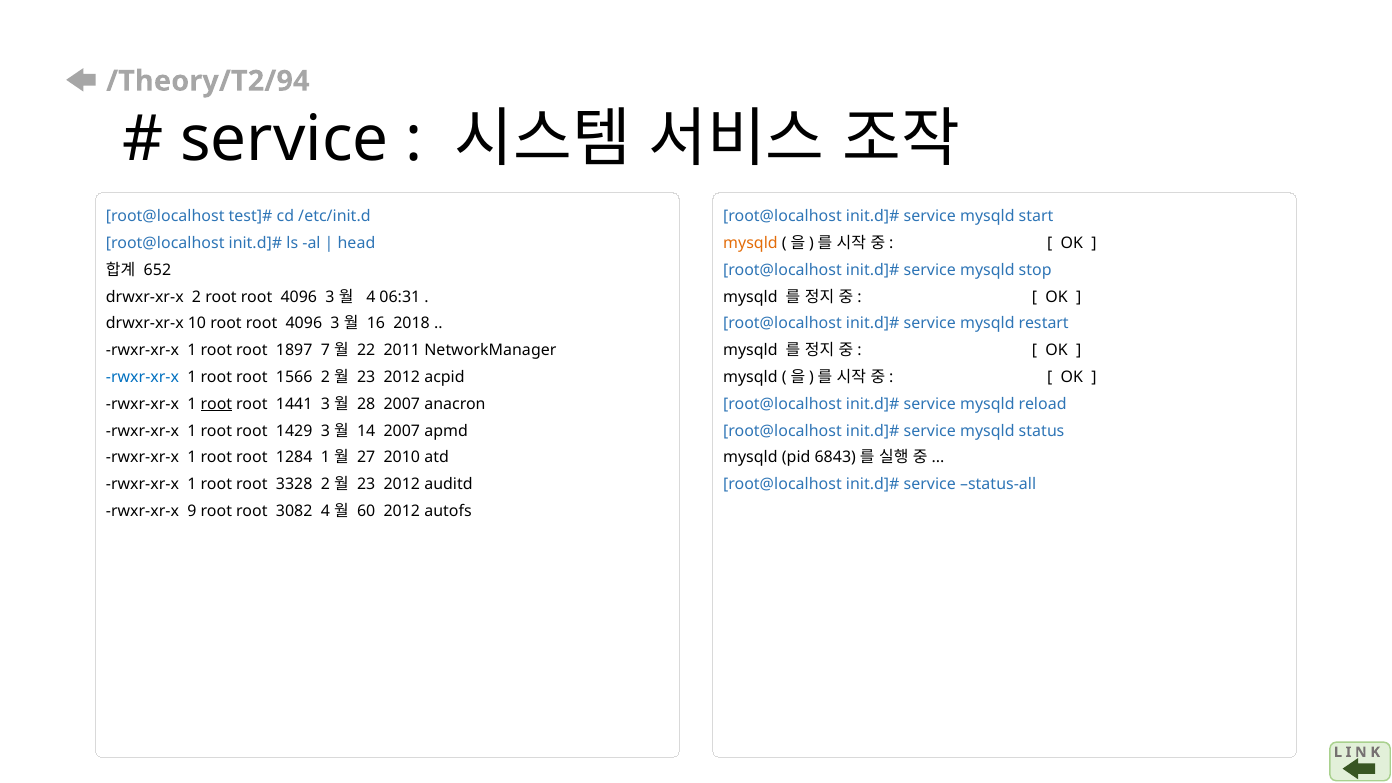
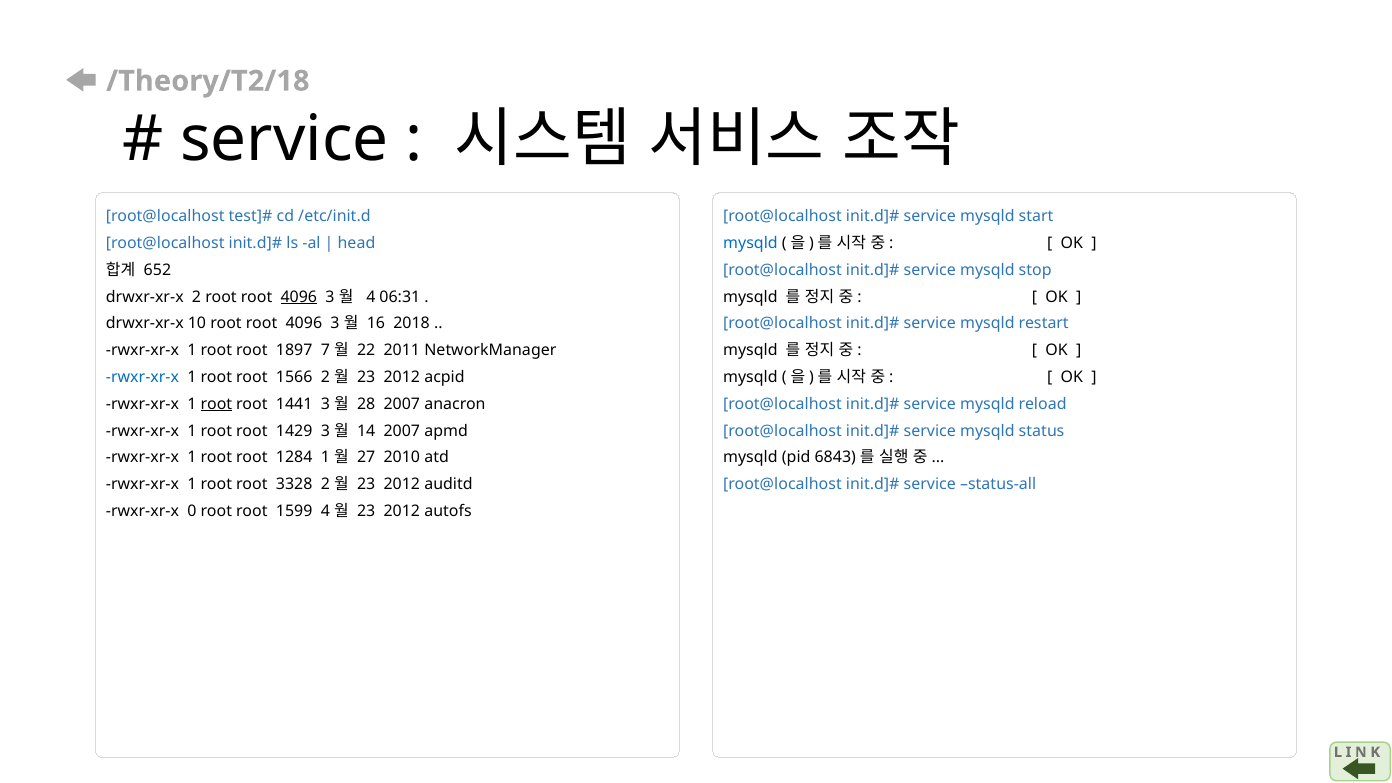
/Theory/T2/94: /Theory/T2/94 -> /Theory/T2/18 (208, 81)
mysqld colour: orange -> blue (750, 243)
4096 underline: none -> present (299, 297)
9: 9 -> 0 (192, 511)
3082: 3082 -> 1599 (294, 511)
60: 60 -> 23 (366, 511)
